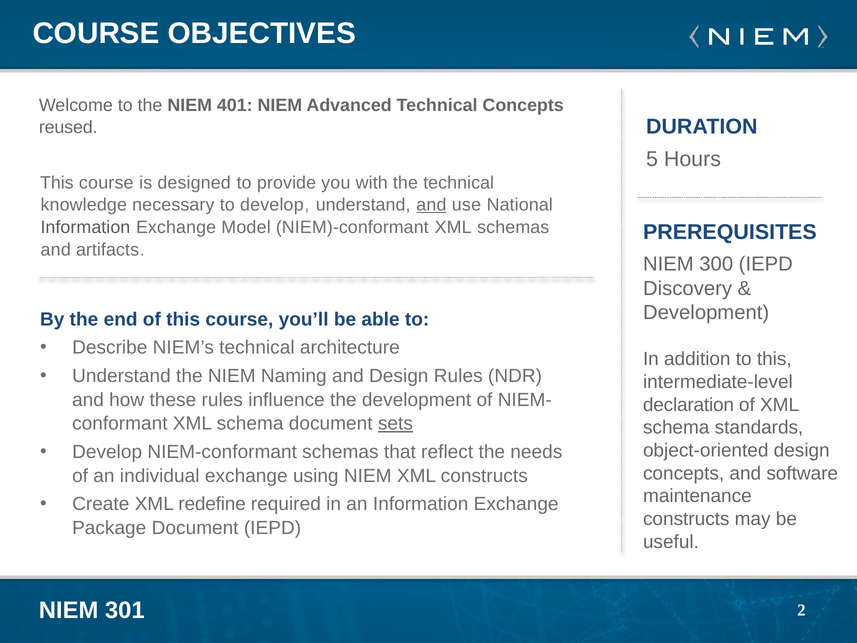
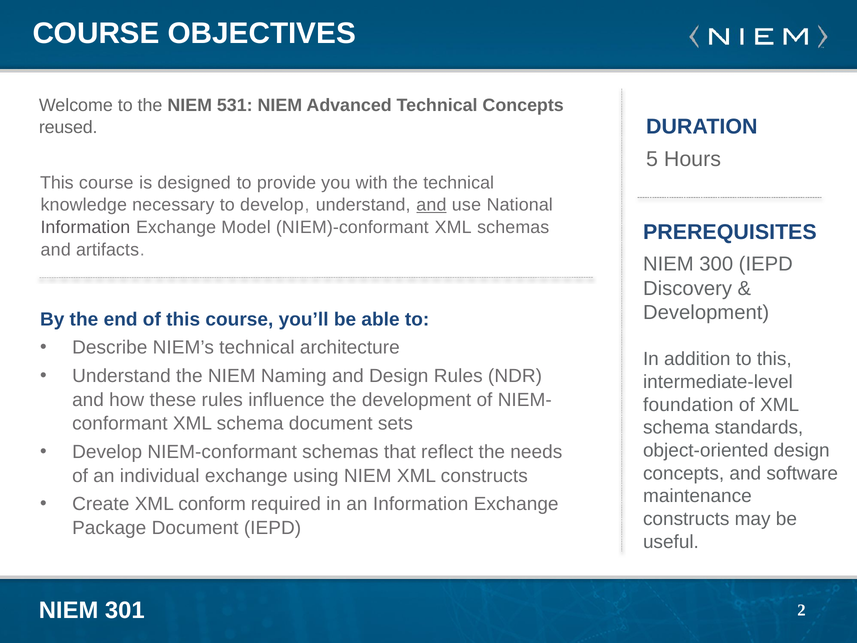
401: 401 -> 531 (235, 105)
declaration: declaration -> foundation (688, 405)
sets underline: present -> none (395, 423)
redefine: redefine -> conform (212, 504)
